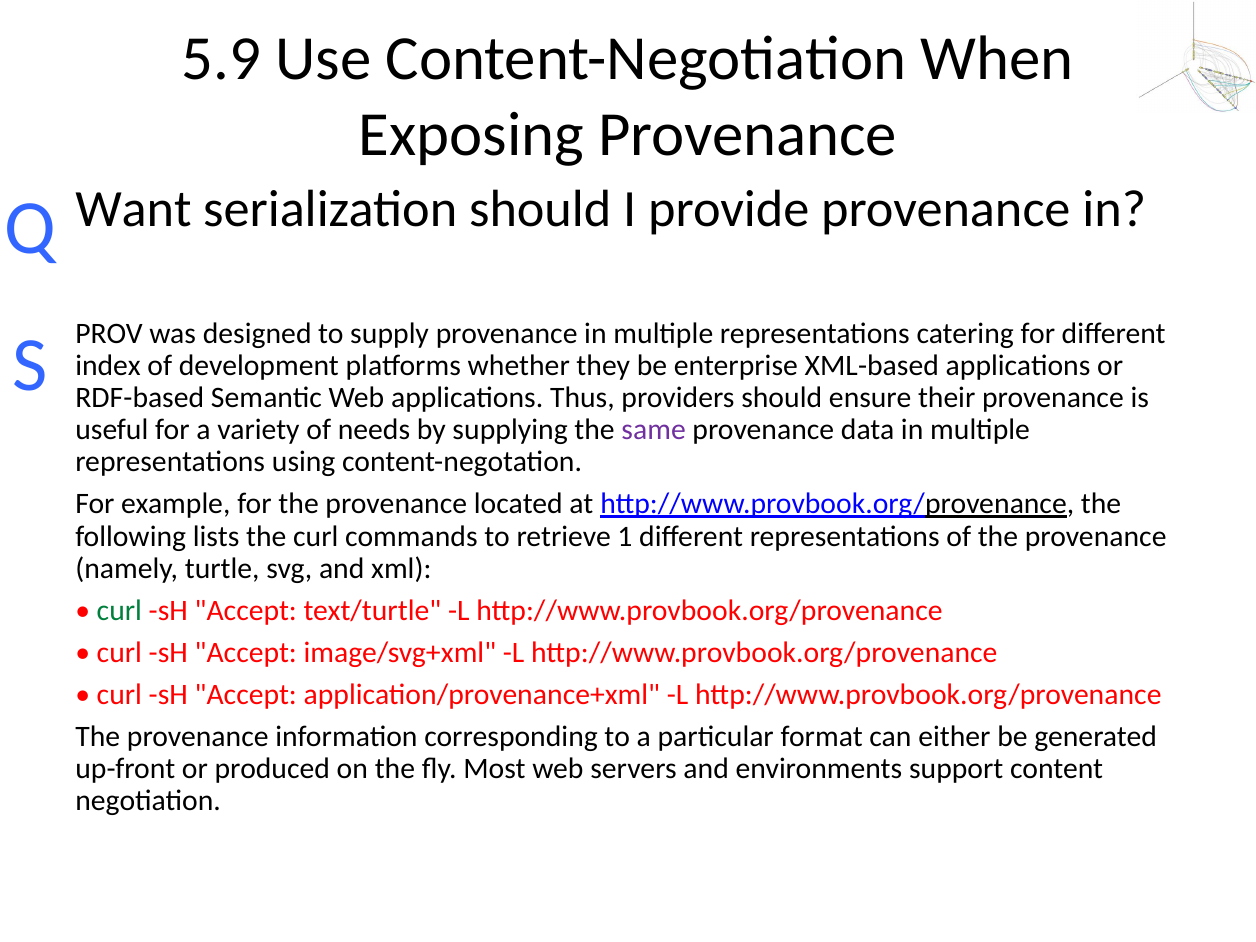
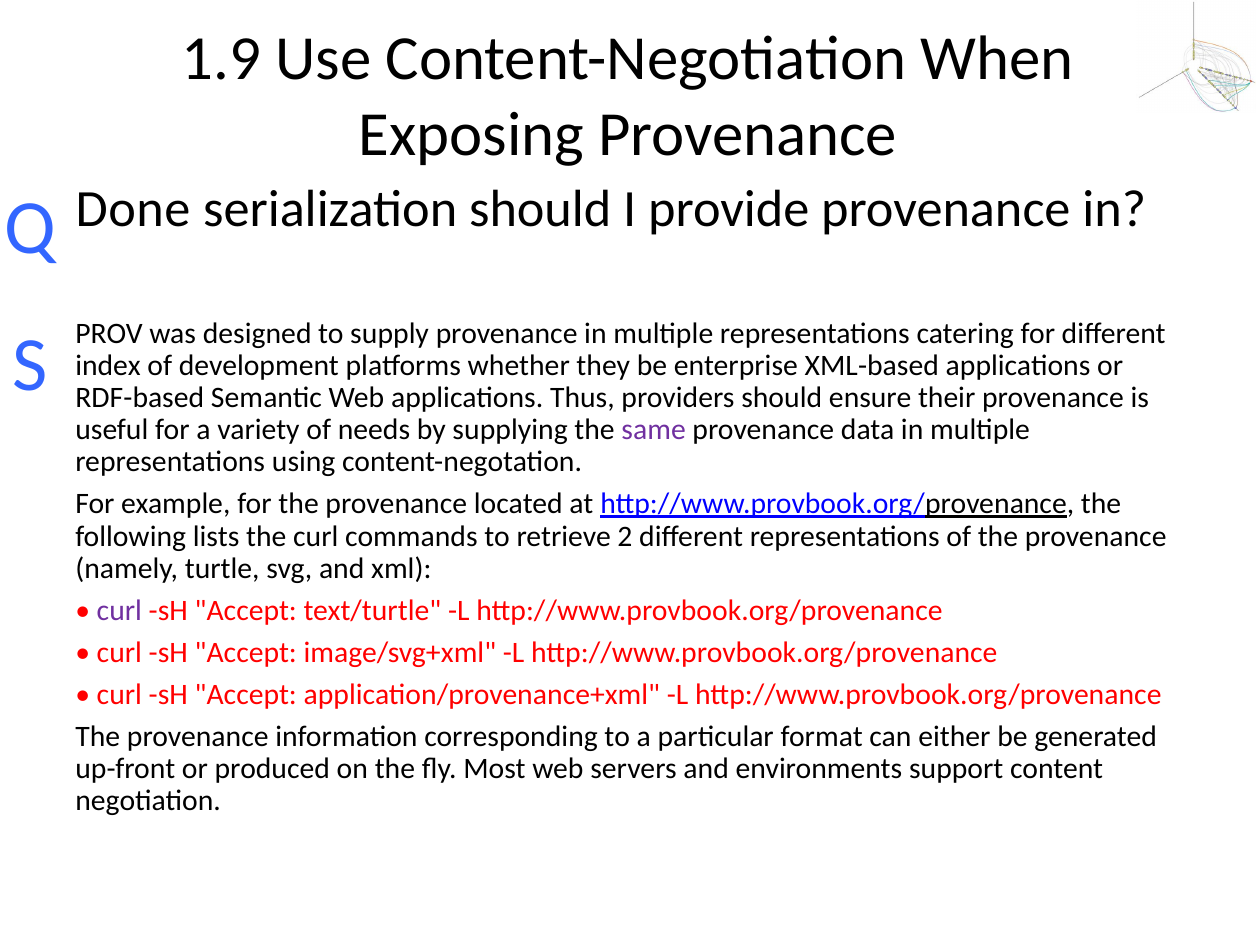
5.9: 5.9 -> 1.9 (222, 59)
Want: Want -> Done (133, 209)
1: 1 -> 2 (625, 537)
curl colour: green -> purple (119, 611)
